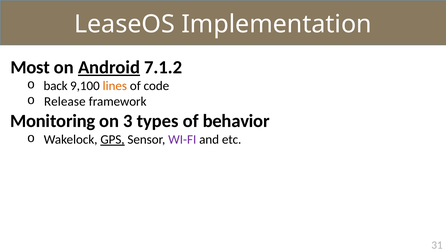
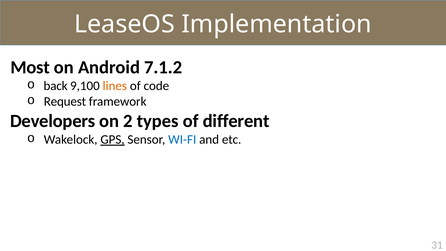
Android underline: present -> none (109, 67)
Release: Release -> Request (65, 102)
Monitoring: Monitoring -> Developers (53, 121)
3: 3 -> 2 (128, 121)
behavior: behavior -> different (236, 121)
WI-FI colour: purple -> blue (182, 139)
